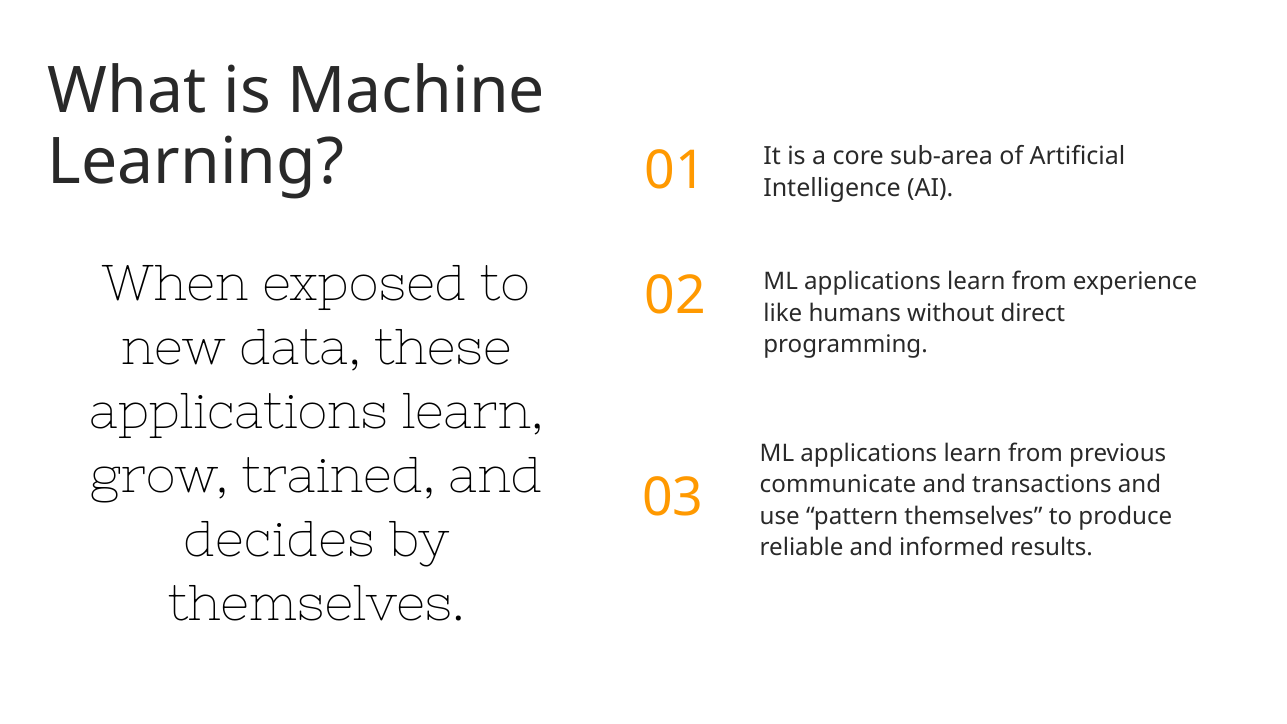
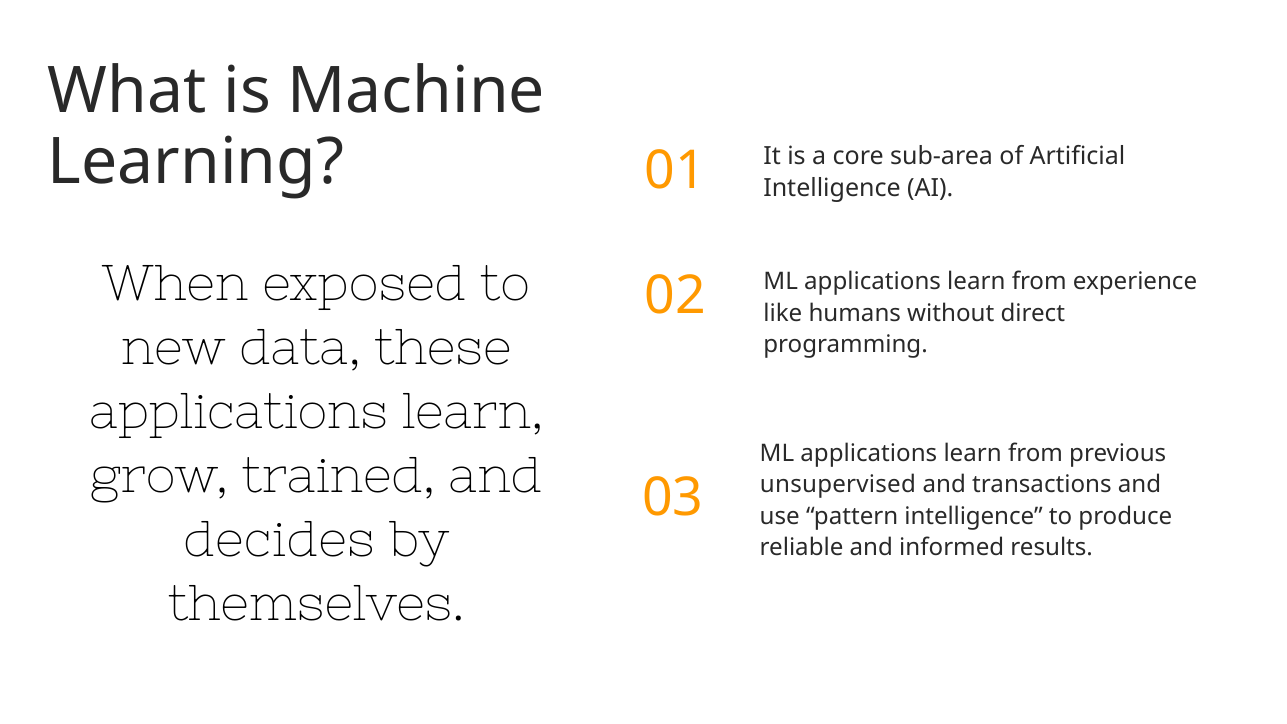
communicate: communicate -> unsupervised (838, 485)
pattern themselves: themselves -> intelligence (974, 516)
